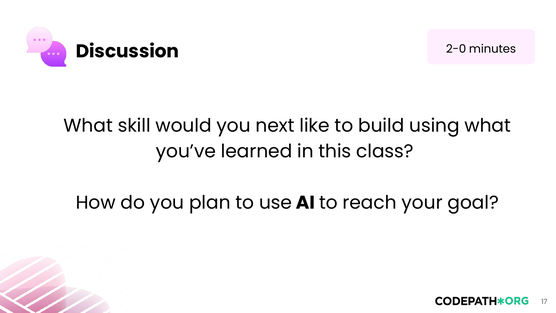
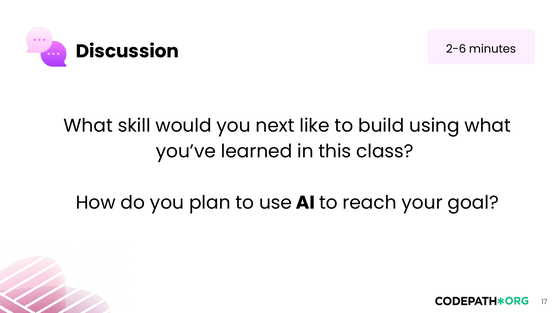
2-0: 2-0 -> 2-6 (456, 49)
